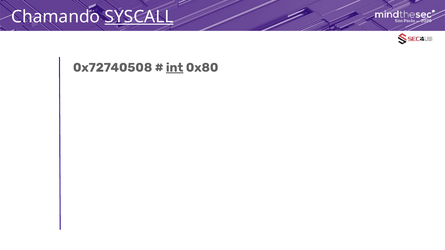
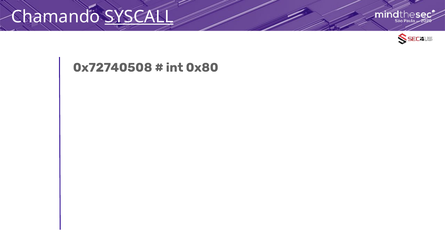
int underline: present -> none (175, 68)
